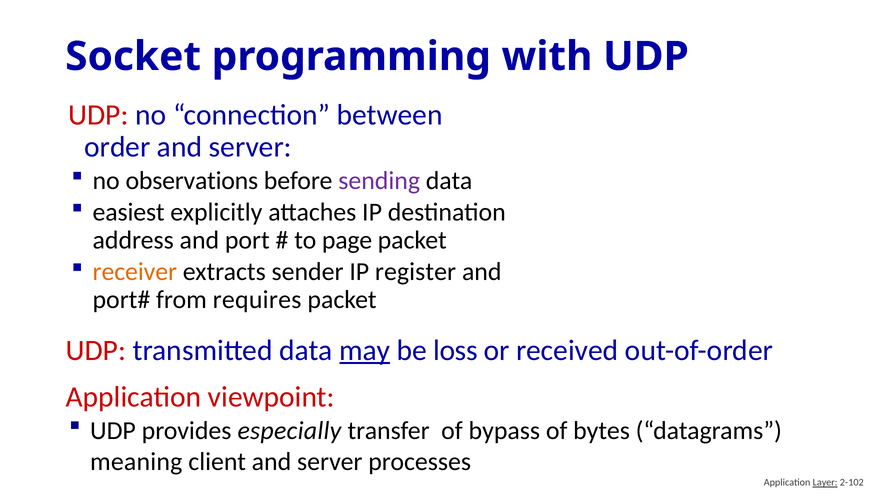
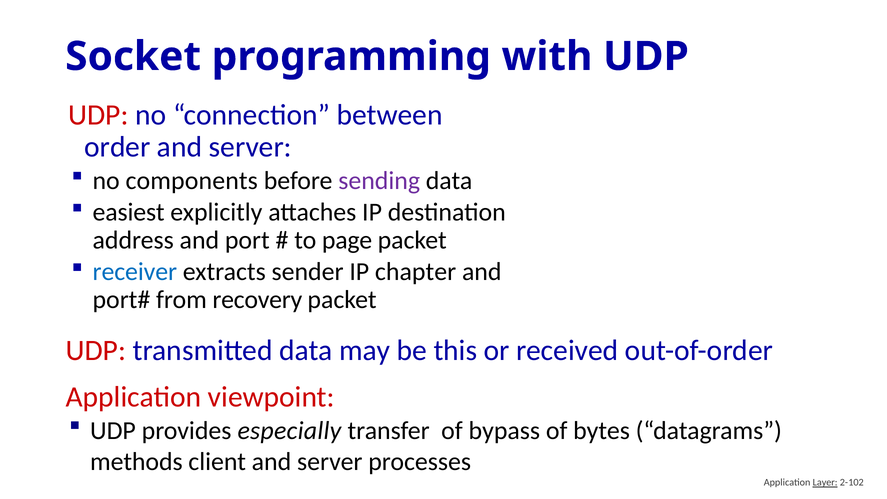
observations: observations -> components (192, 181)
receiver colour: orange -> blue (135, 272)
register: register -> chapter (416, 272)
requires: requires -> recovery (257, 300)
may underline: present -> none (365, 350)
loss: loss -> this (455, 350)
meaning: meaning -> methods (136, 462)
